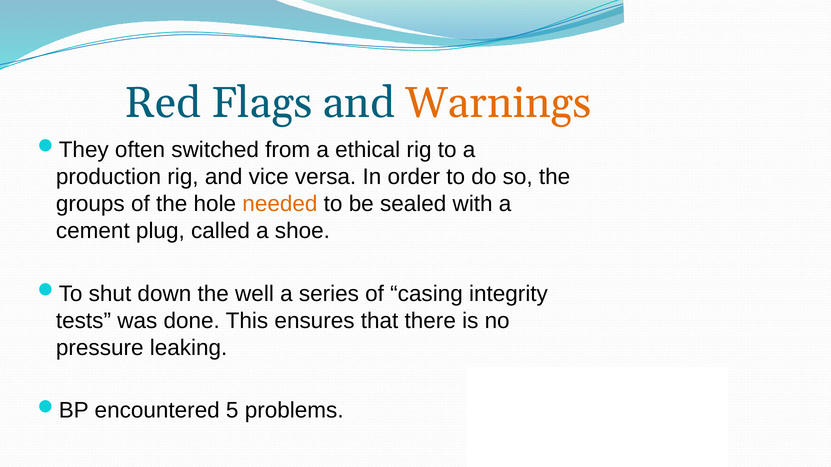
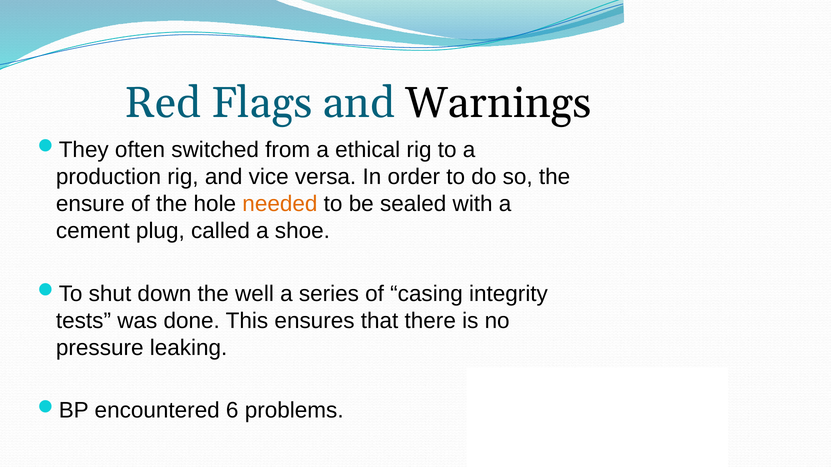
Warnings colour: orange -> black (499, 103)
groups: groups -> ensure (90, 204)
5: 5 -> 6 (232, 411)
